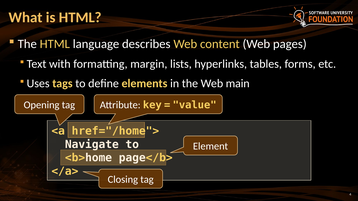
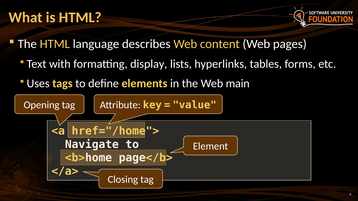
margin: margin -> display (149, 64)
